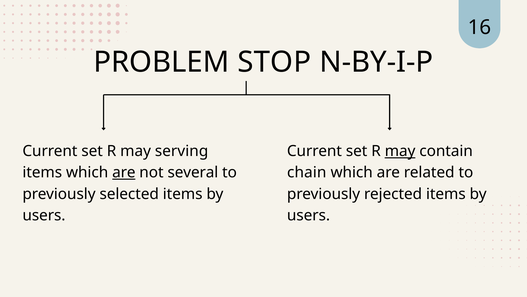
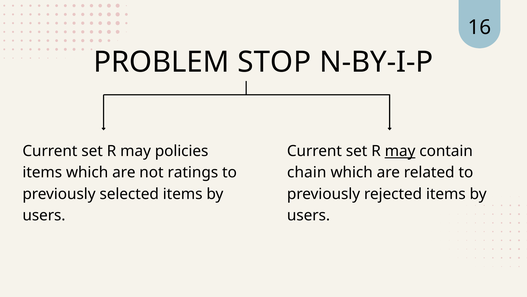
serving: serving -> policies (182, 151)
are underline: present -> none (124, 172)
several: several -> ratings (193, 172)
